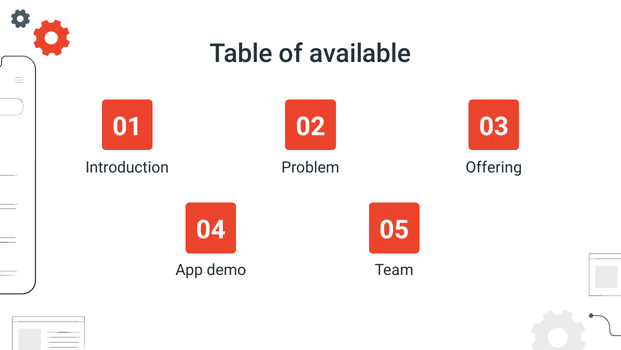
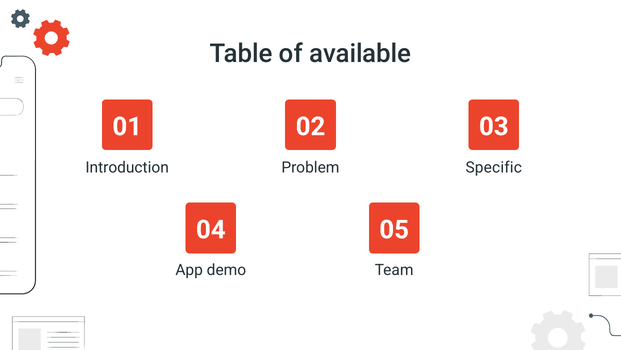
Offering: Offering -> Specific (494, 167)
